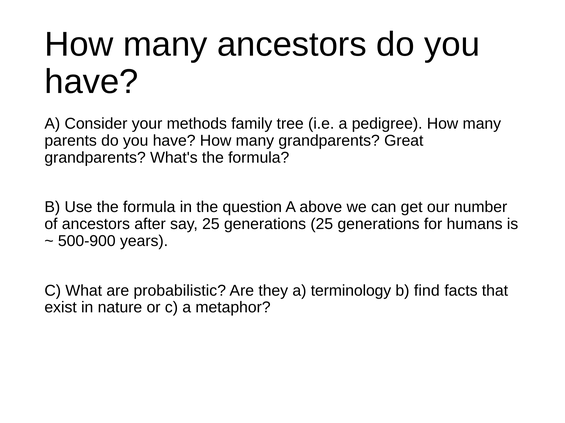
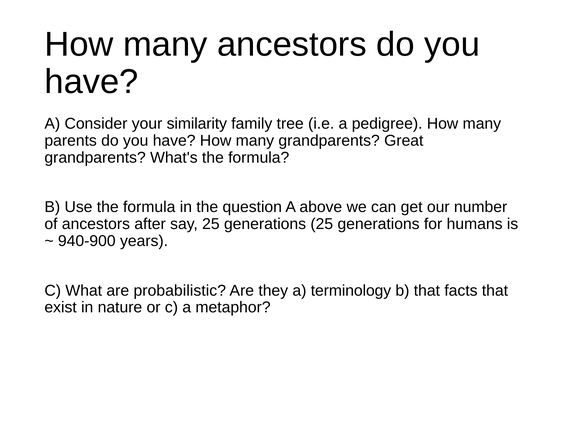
methods: methods -> similarity (197, 124)
500-900: 500-900 -> 940-900 (87, 241)
b find: find -> that (427, 291)
